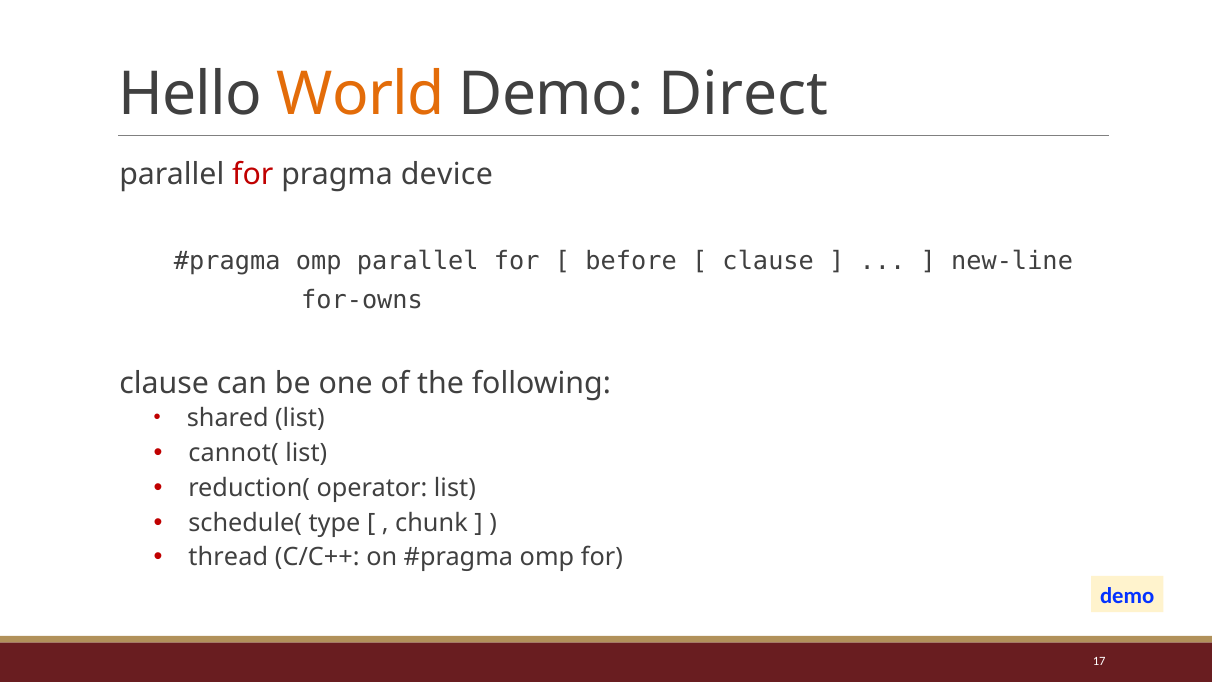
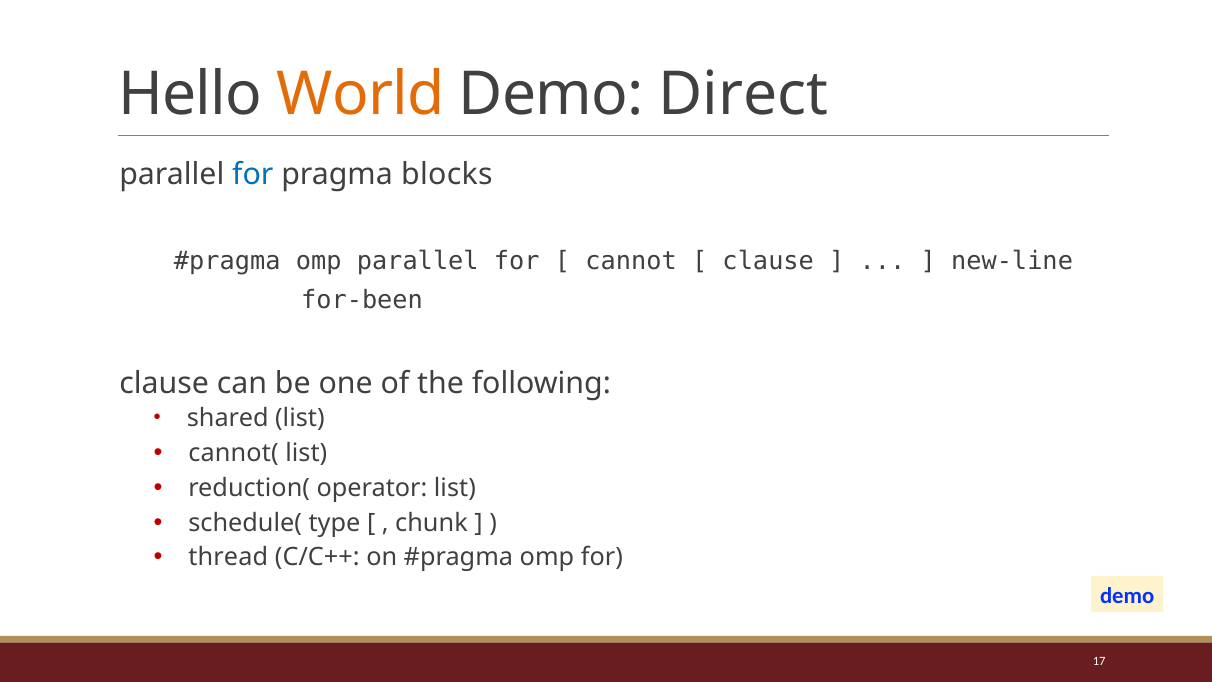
for colour: red -> blue (253, 174)
device: device -> blocks (447, 174)
before: before -> cannot (631, 261)
for-owns: for-owns -> for-been (362, 300)
